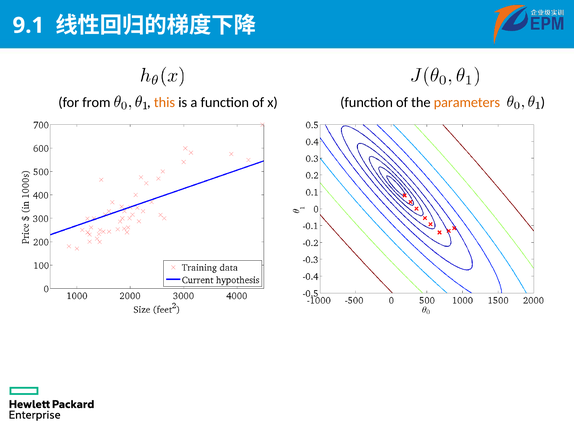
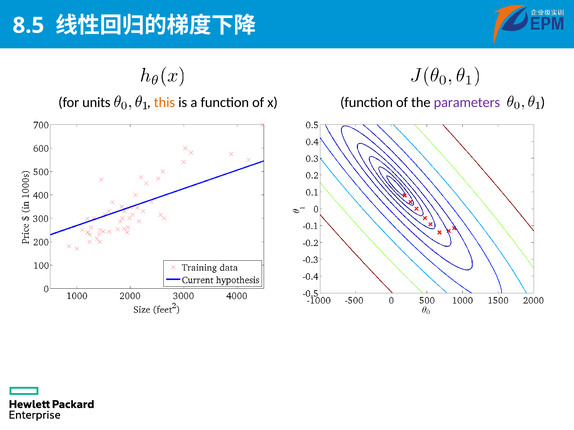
9.1: 9.1 -> 8.5 (28, 25)
from: from -> units (96, 103)
parameters colour: orange -> purple (467, 103)
